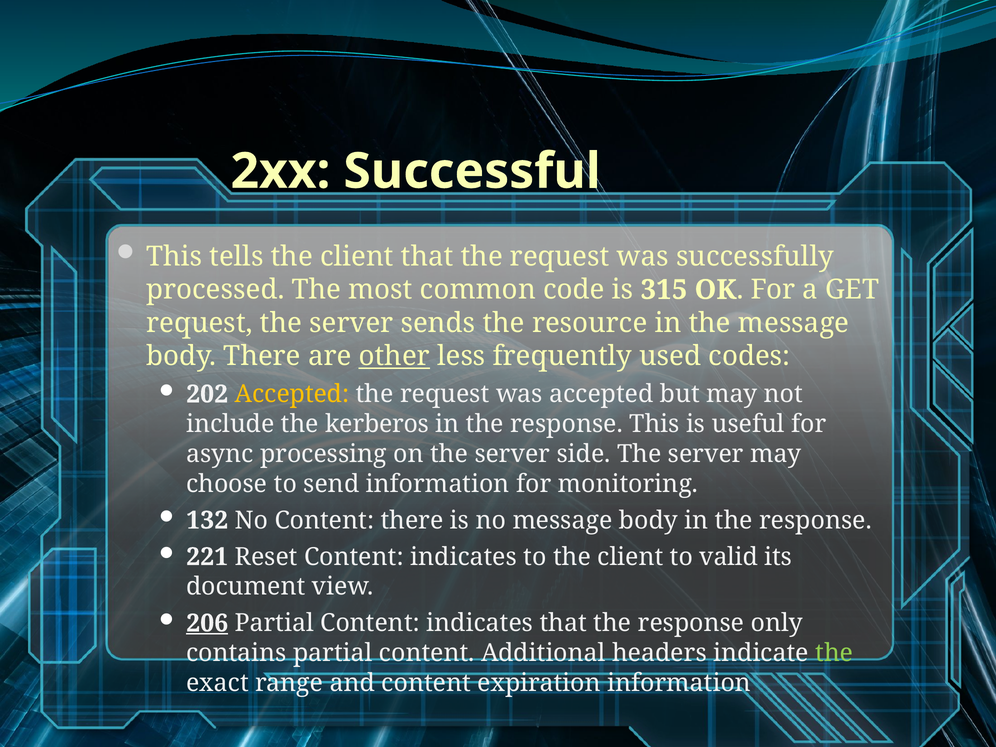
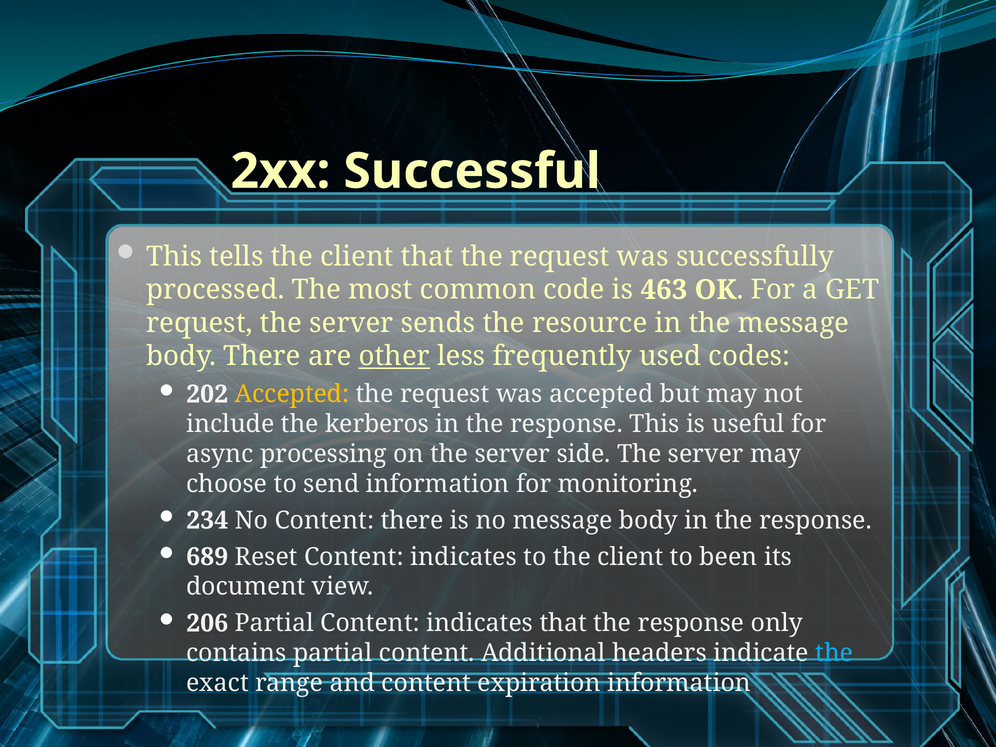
315: 315 -> 463 (664, 290)
132: 132 -> 234 (207, 520)
221: 221 -> 689 (207, 557)
valid: valid -> been (728, 557)
206 underline: present -> none (207, 623)
the colour: light green -> light blue (834, 653)
